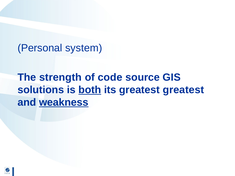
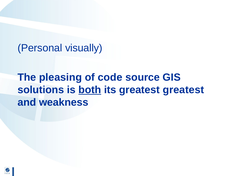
system: system -> visually (84, 48)
strength: strength -> pleasing (60, 77)
weakness underline: present -> none (64, 102)
